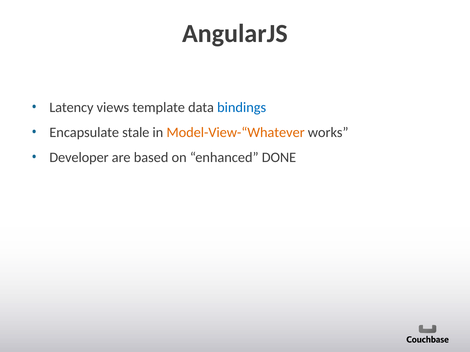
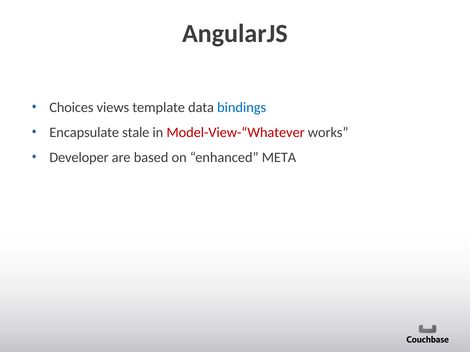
Latency: Latency -> Choices (71, 108)
Model-View-“Whatever colour: orange -> red (236, 133)
DONE: DONE -> META (279, 158)
